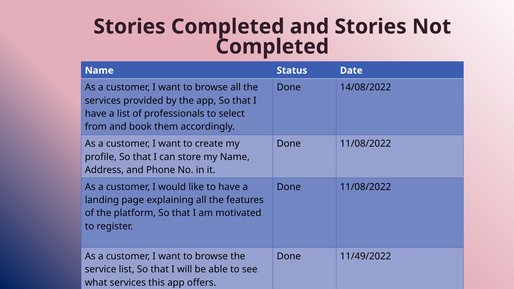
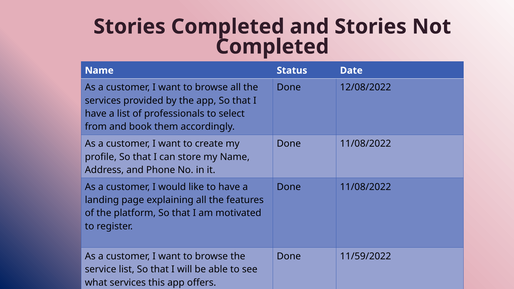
14/08/2022: 14/08/2022 -> 12/08/2022 (366, 87)
11/49/2022: 11/49/2022 -> 11/59/2022 (366, 256)
